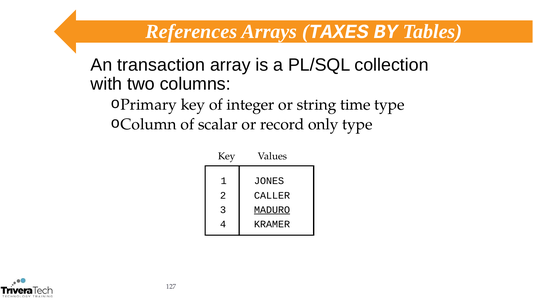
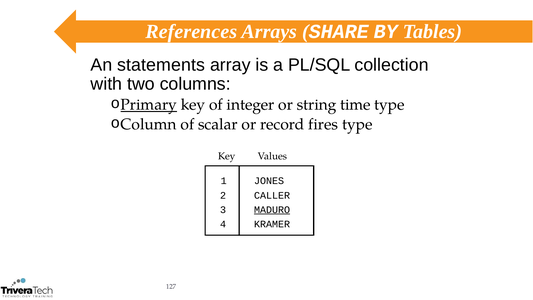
TAXES: TAXES -> SHARE (339, 31)
transaction: transaction -> statements (161, 65)
Primary underline: none -> present (149, 105)
only: only -> fires (323, 124)
